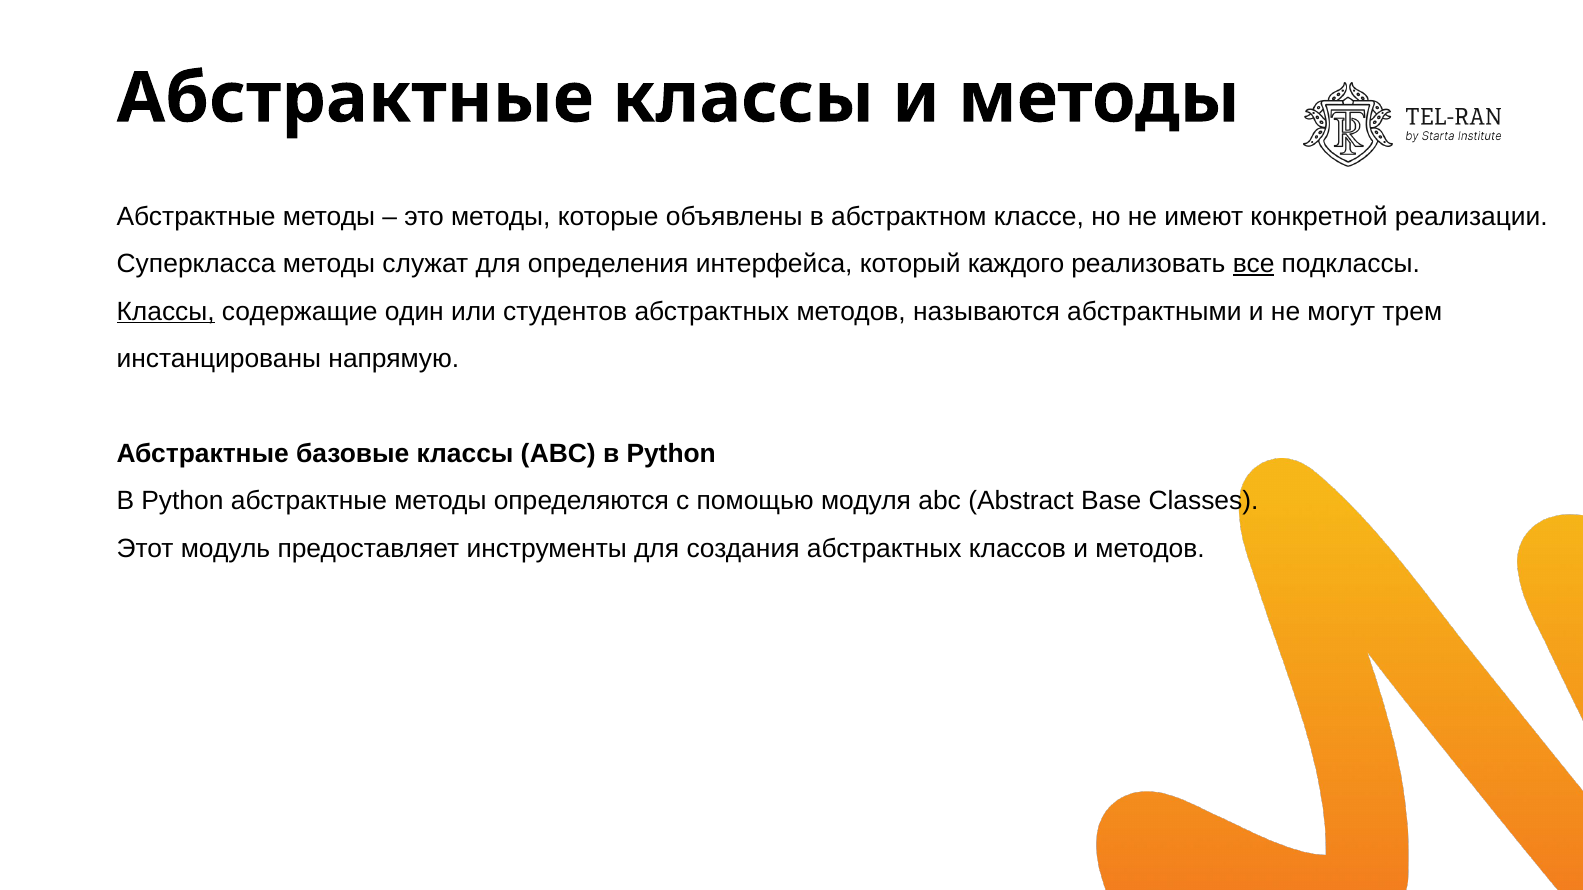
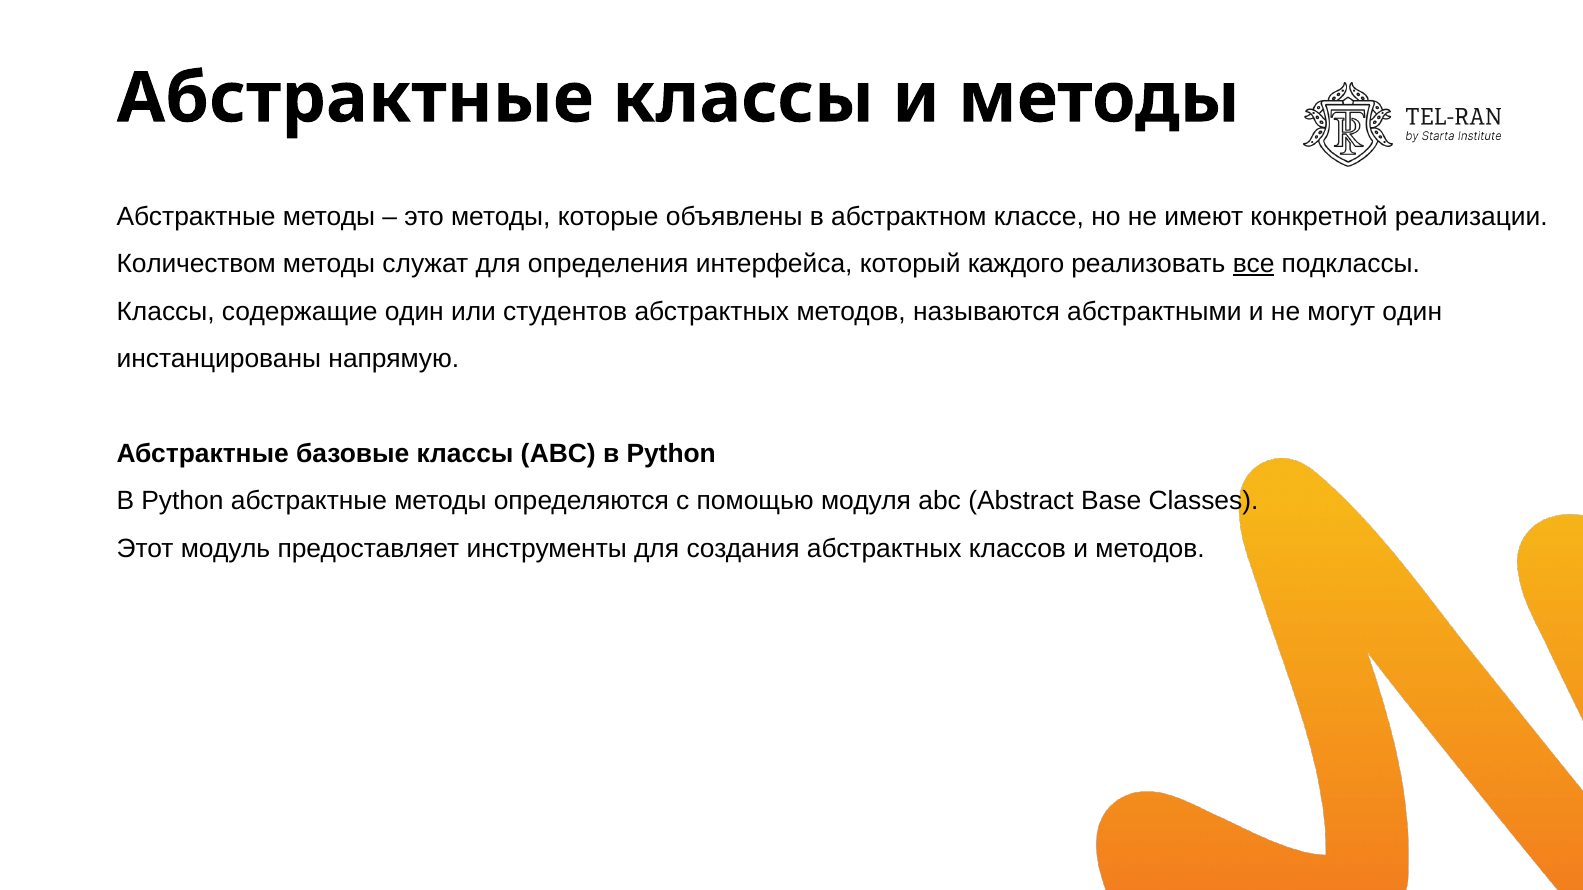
Суперкласса: Суперкласса -> Количеством (196, 264)
Классы underline: present -> none (166, 311)
могут трем: трем -> один (1412, 311)
